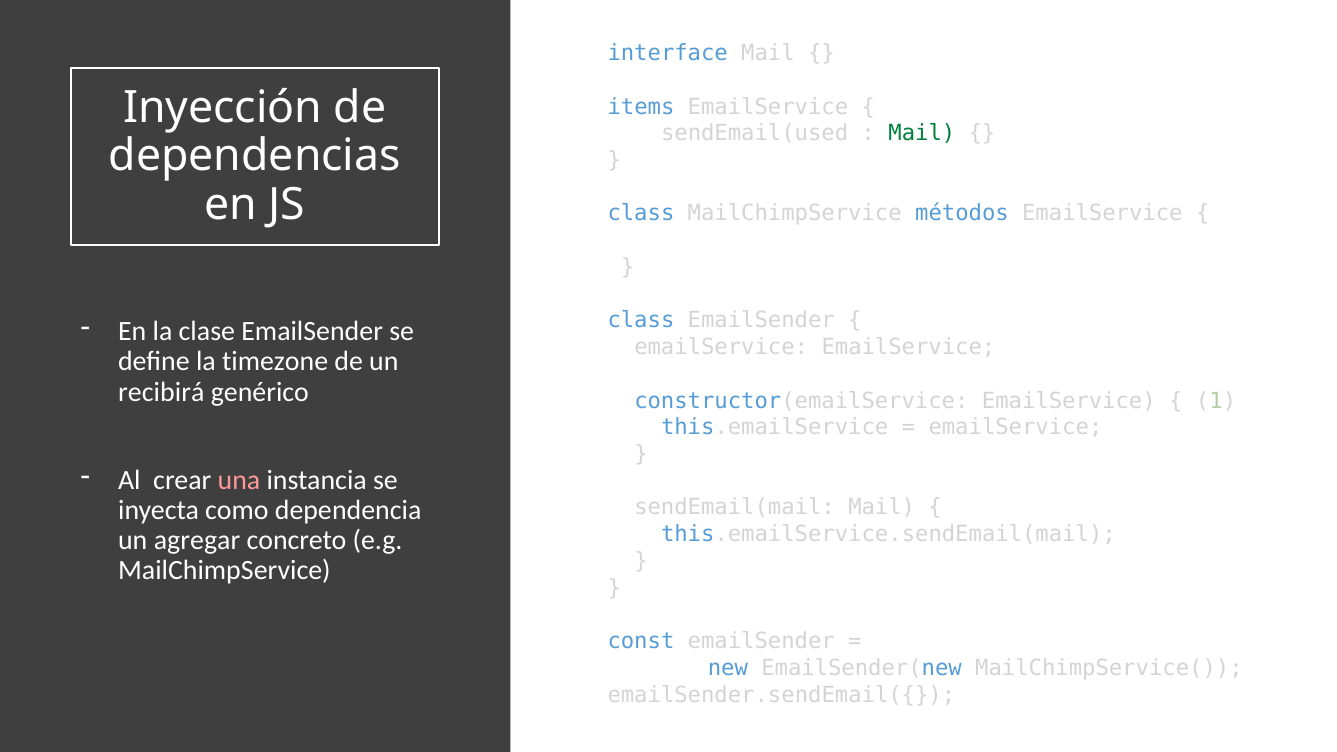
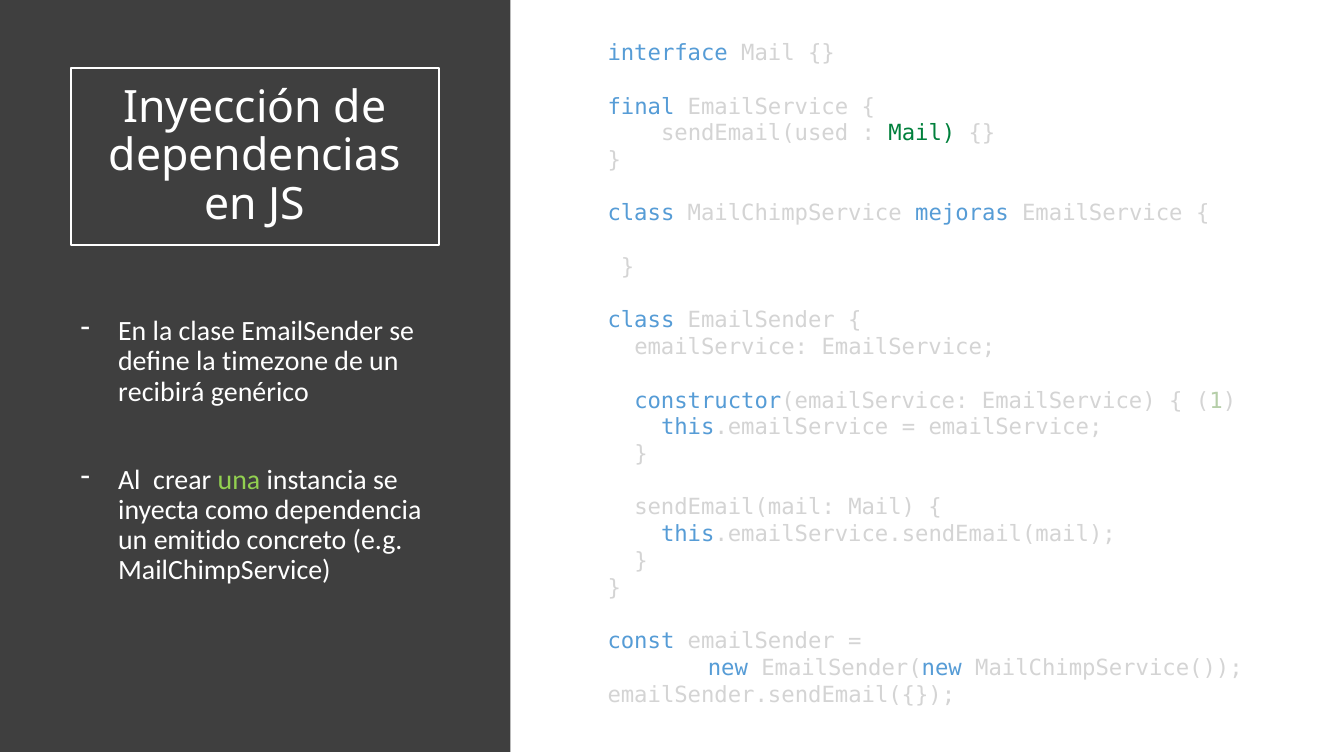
items: items -> final (641, 107)
métodos: métodos -> mejoras (962, 214)
una colour: pink -> light green (239, 480)
agregar: agregar -> emitido (197, 540)
